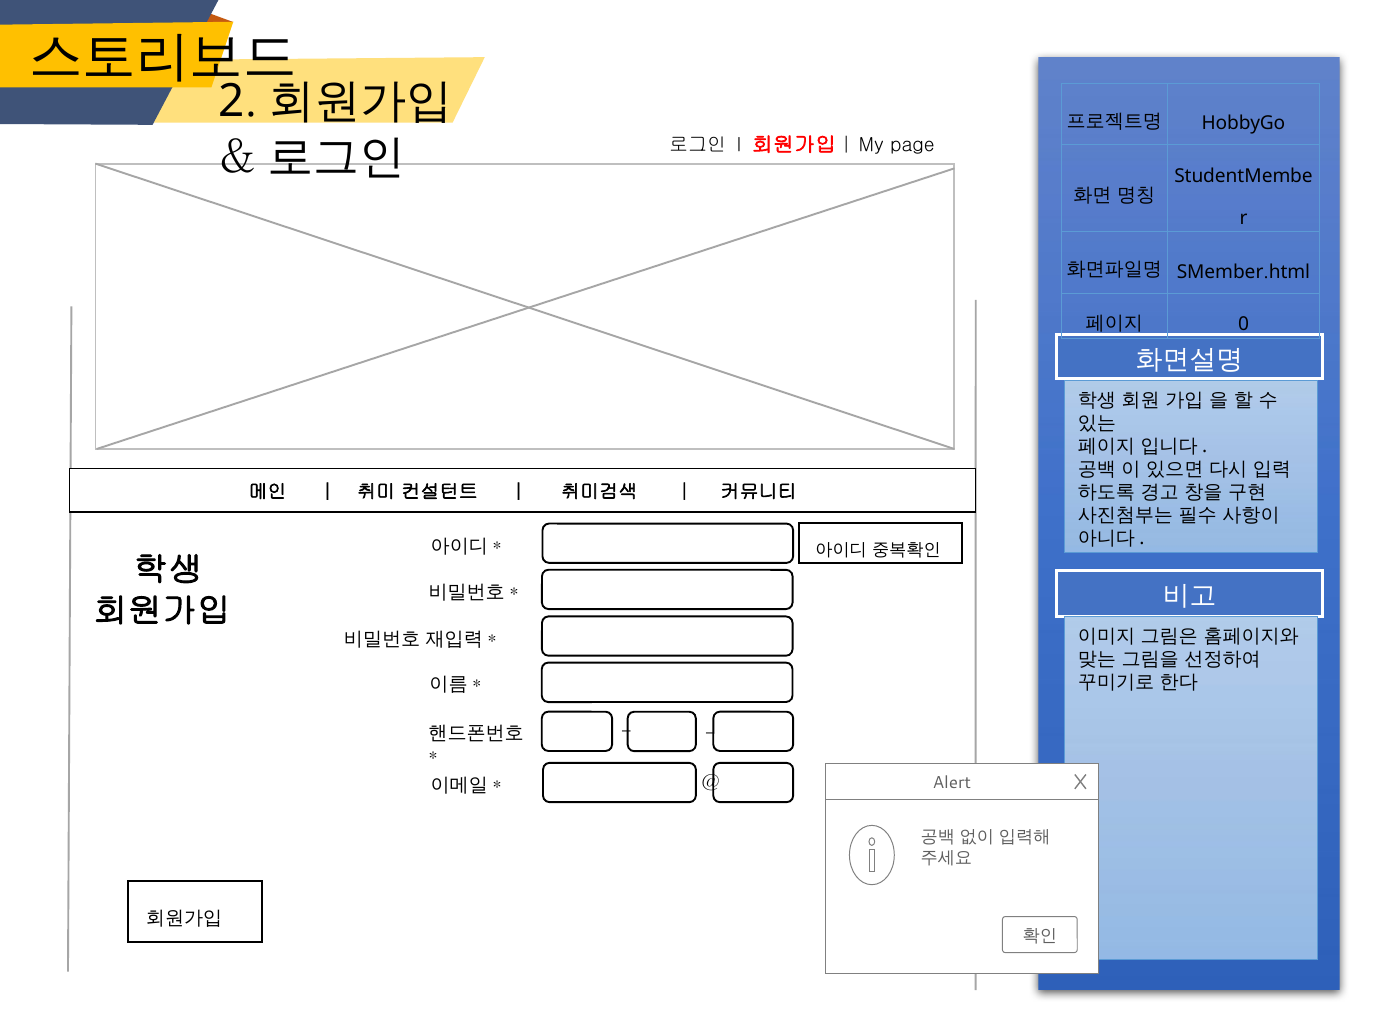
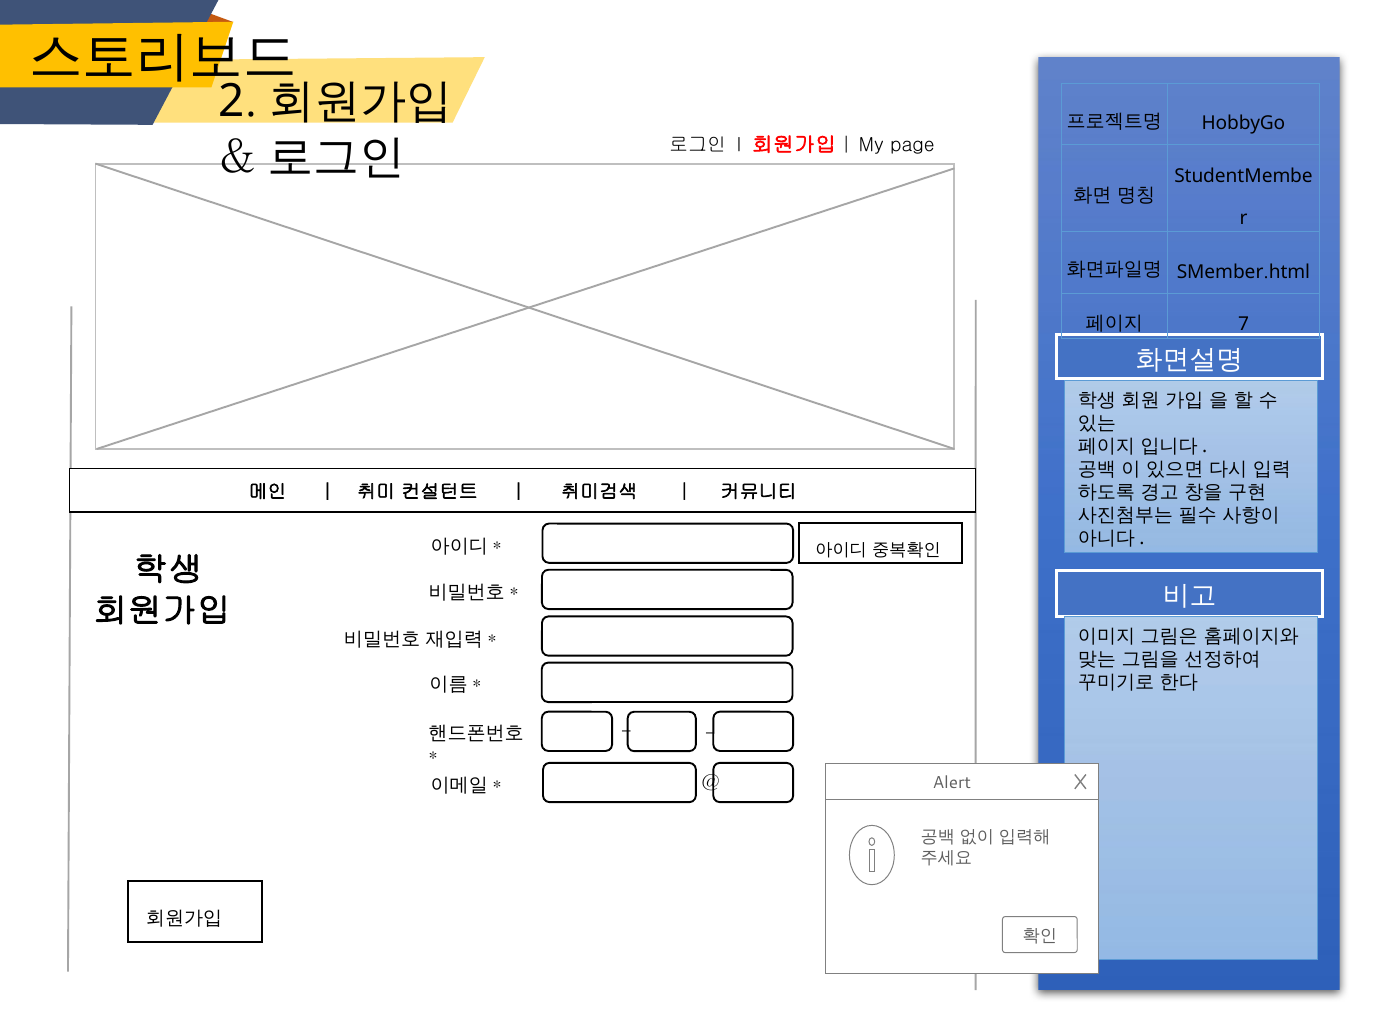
0: 0 -> 7 (1244, 324)
